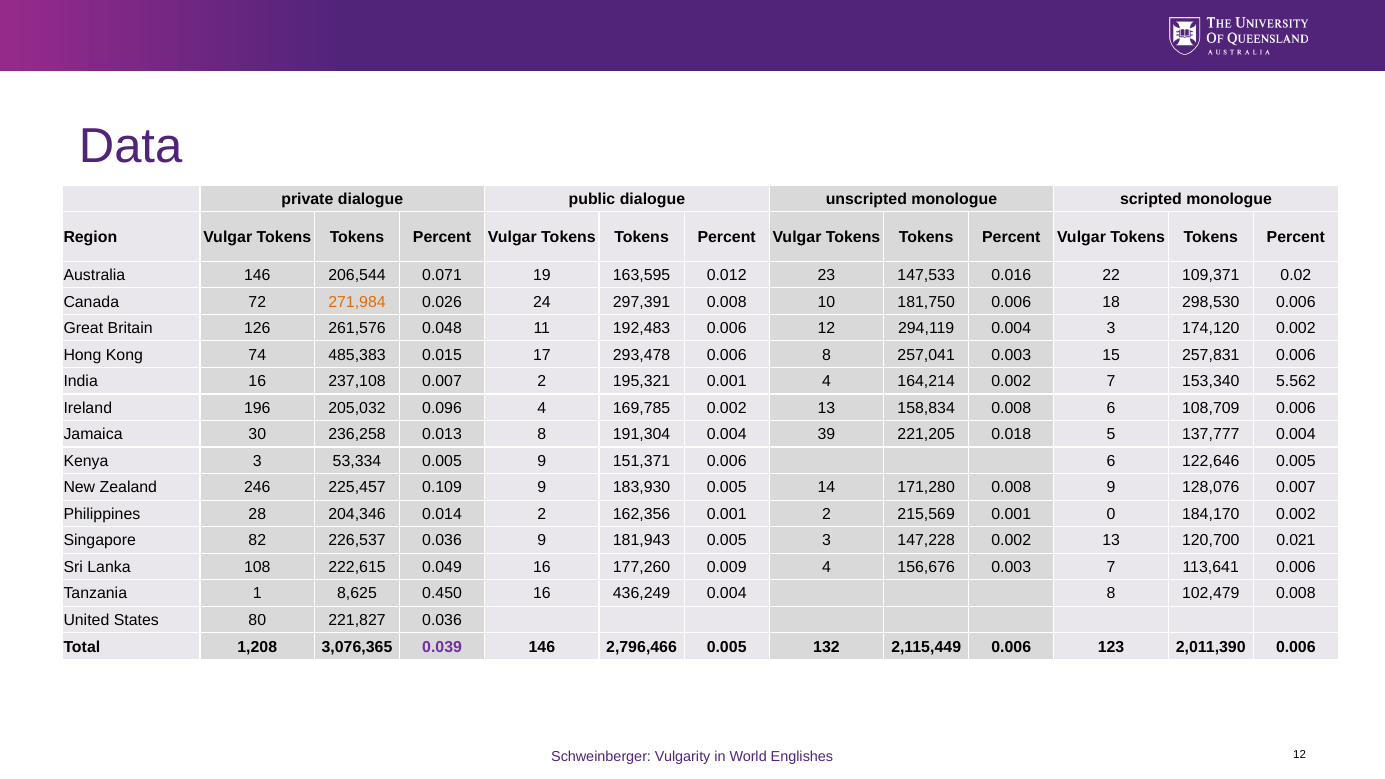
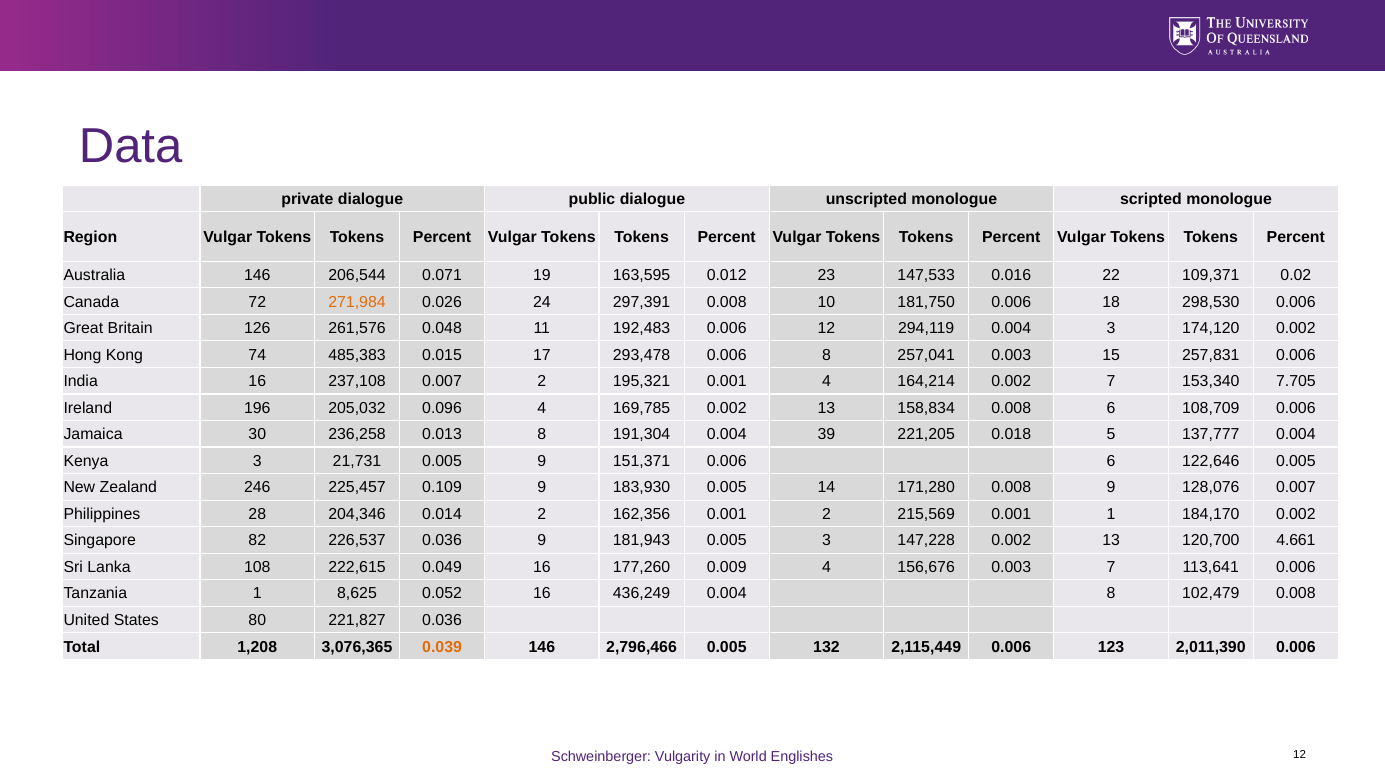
5.562: 5.562 -> 7.705 (1296, 381)
53,334: 53,334 -> 21,731 (357, 461)
0.001 0: 0 -> 1 (1111, 514)
0.021: 0.021 -> 4.661 (1296, 541)
0.450: 0.450 -> 0.052 (442, 594)
0.039 colour: purple -> orange (442, 647)
